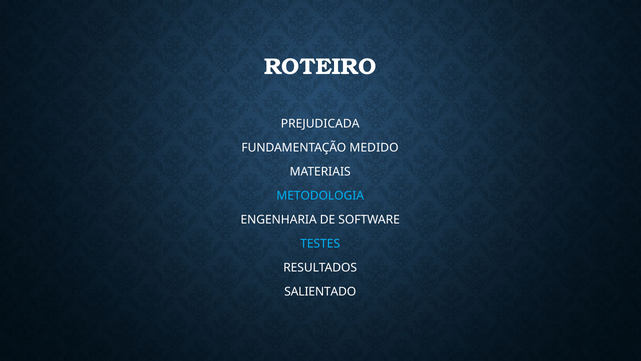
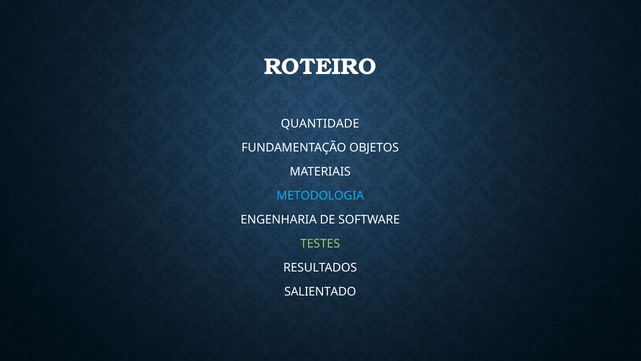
PREJUDICADA: PREJUDICADA -> QUANTIDADE (320, 124)
MEDIDO: MEDIDO -> OBJETOS (374, 148)
TESTES colour: light blue -> light green (320, 243)
